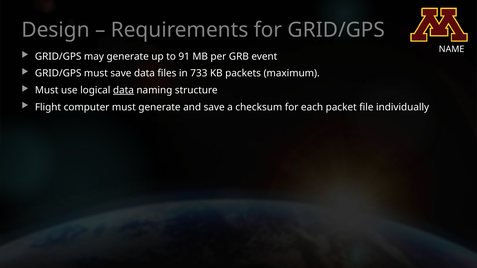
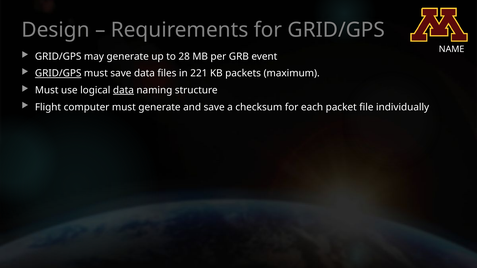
91: 91 -> 28 (184, 56)
GRID/GPS underline: none -> present (58, 73)
733: 733 -> 221 (199, 73)
